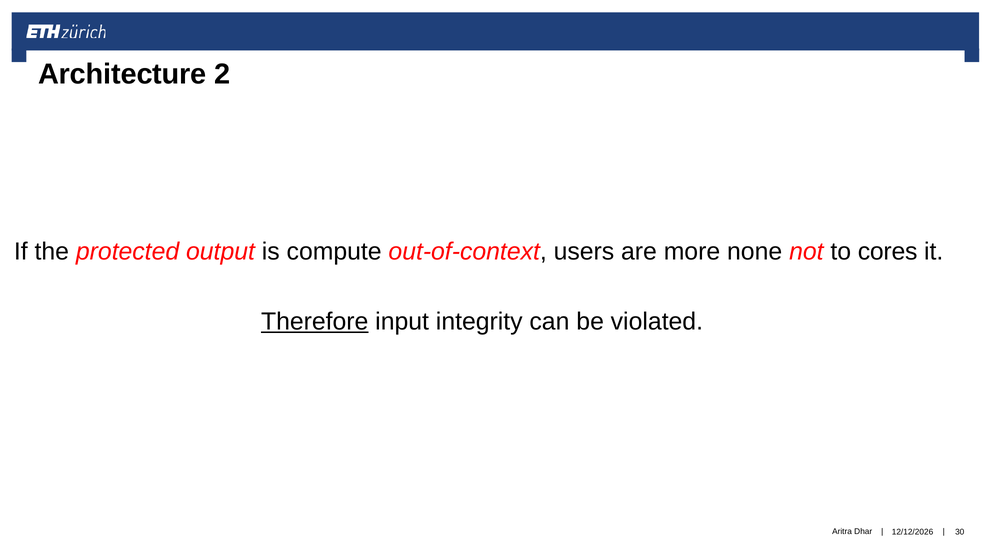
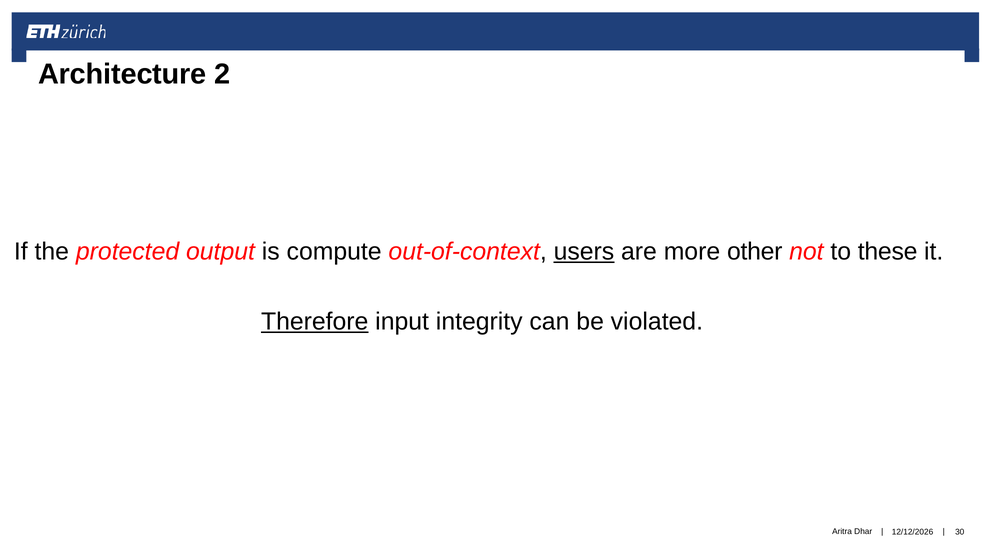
users underline: none -> present (584, 252)
none: none -> other (755, 252)
cores: cores -> these (888, 252)
